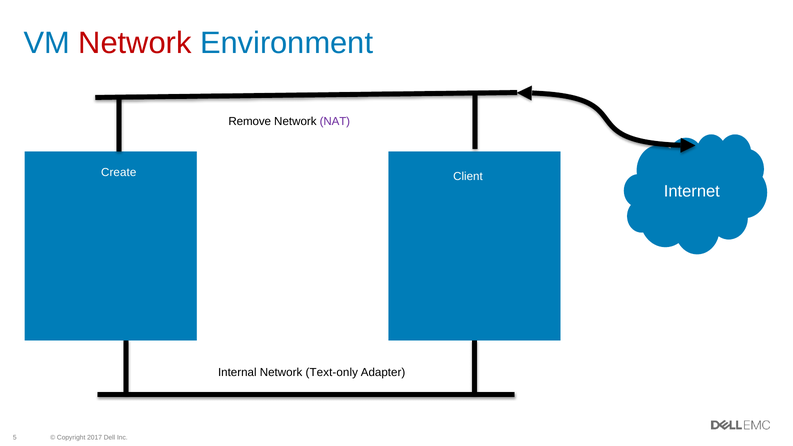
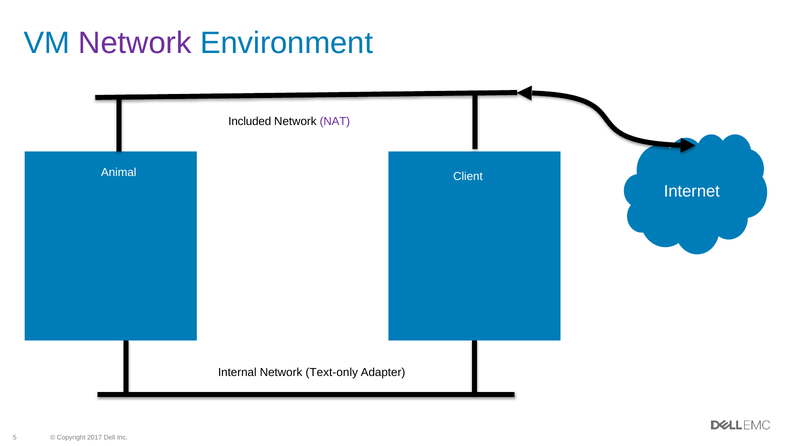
Network colour: red -> purple (135, 43)
Remove: Remove -> Included (250, 122)
Create: Create -> Animal (119, 173)
